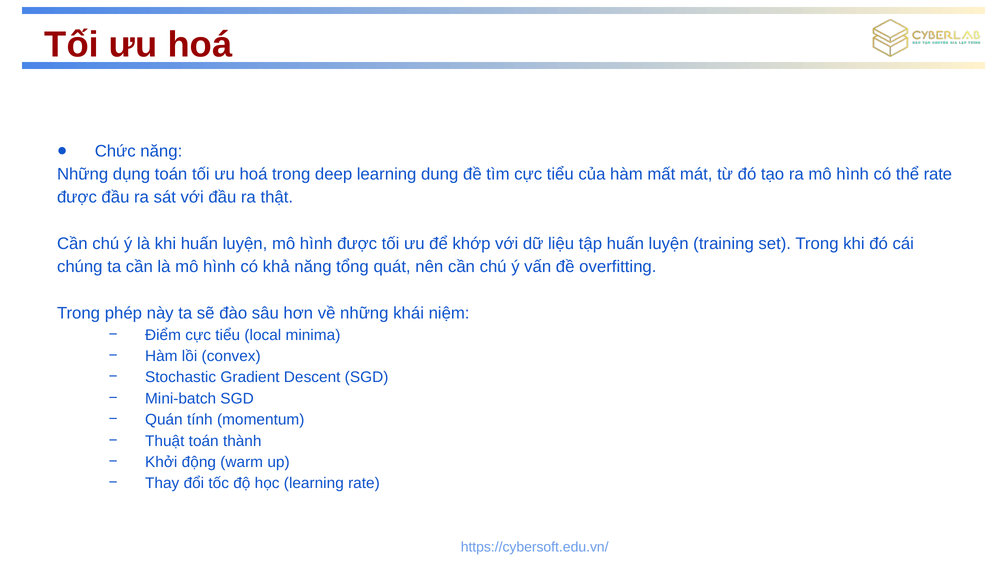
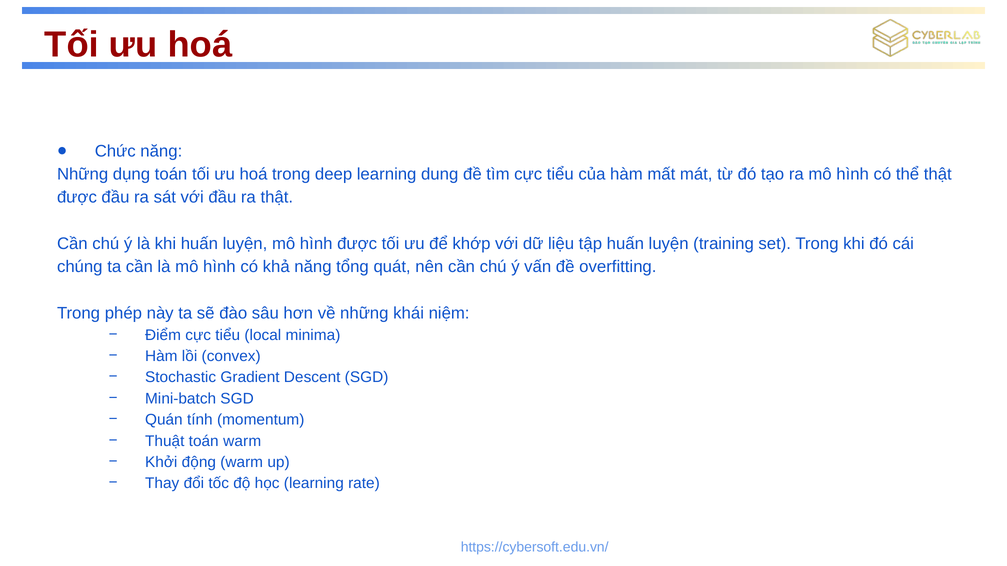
thể rate: rate -> thật (938, 174)
toán thành: thành -> warm (242, 441)
